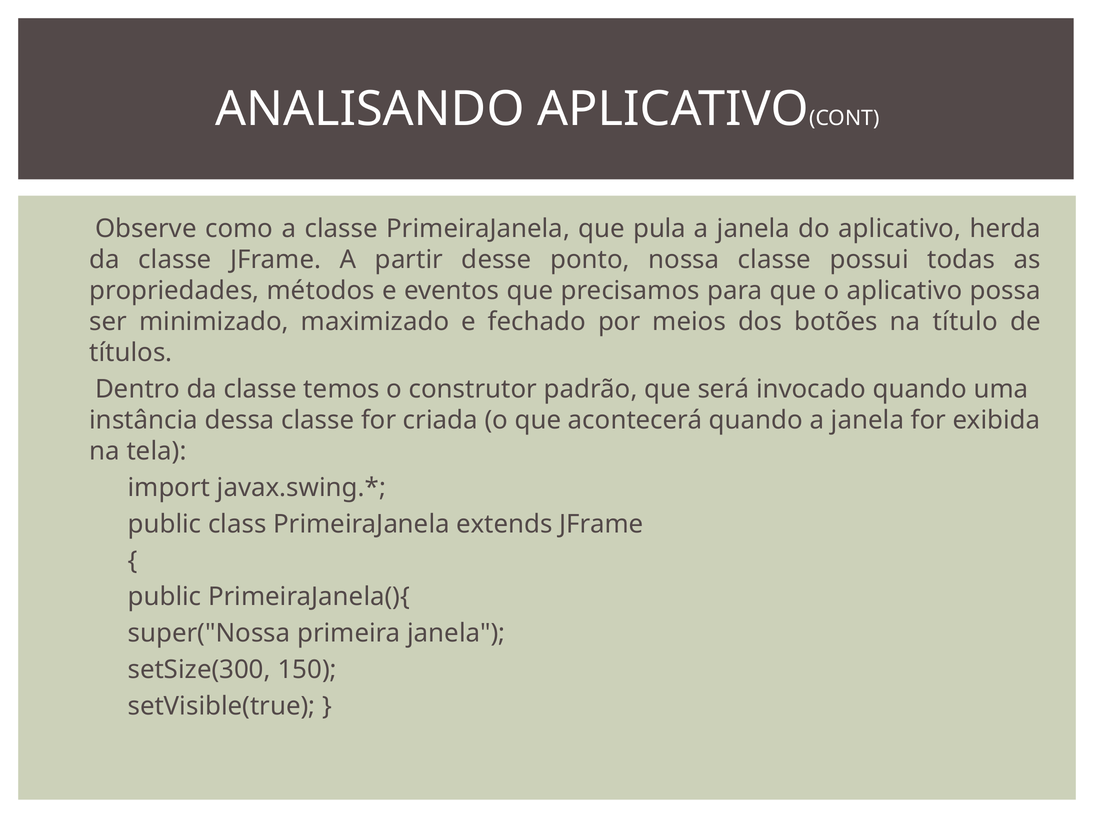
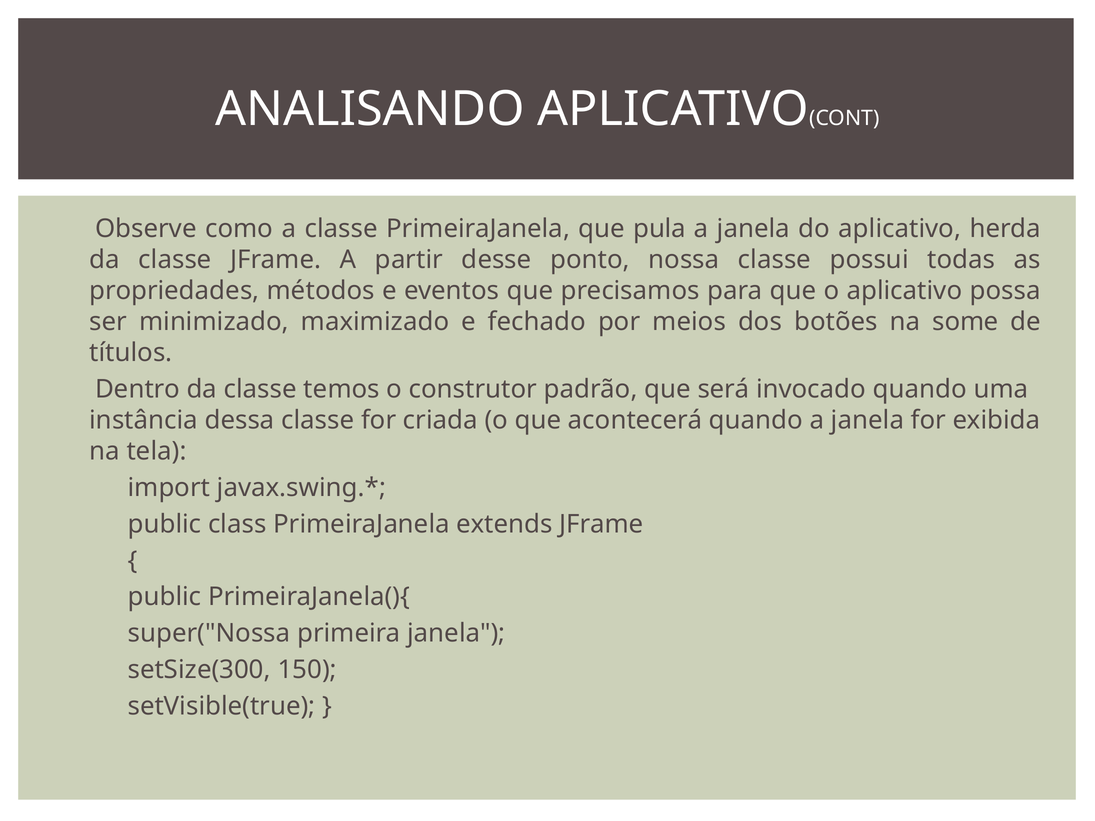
título: título -> some (966, 322)
